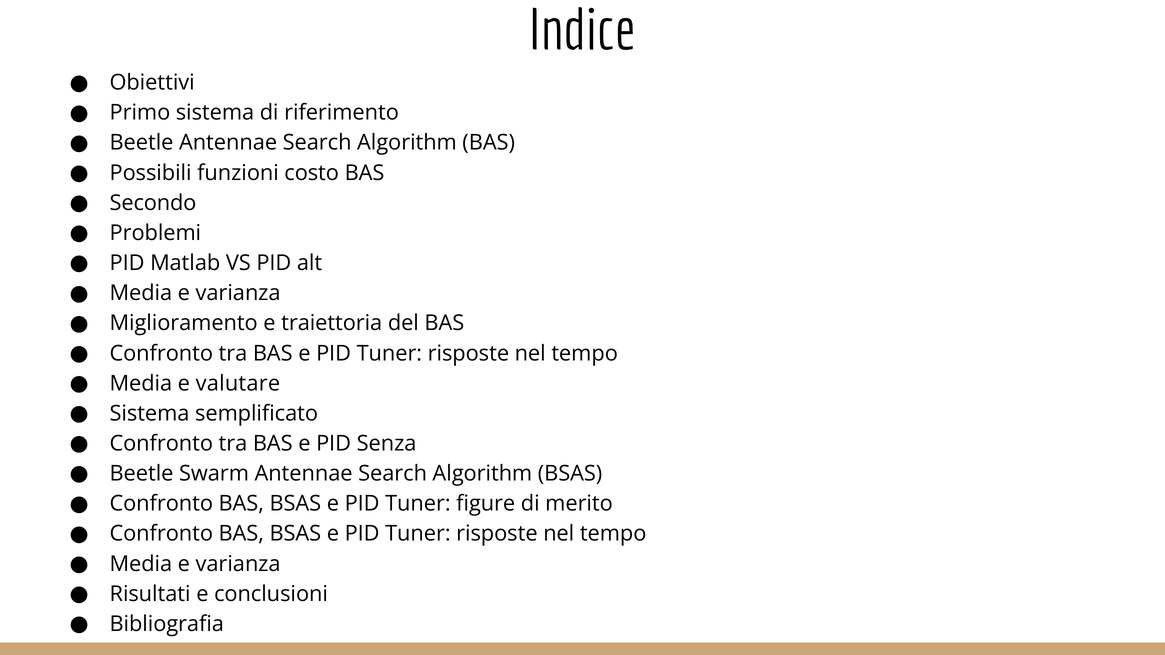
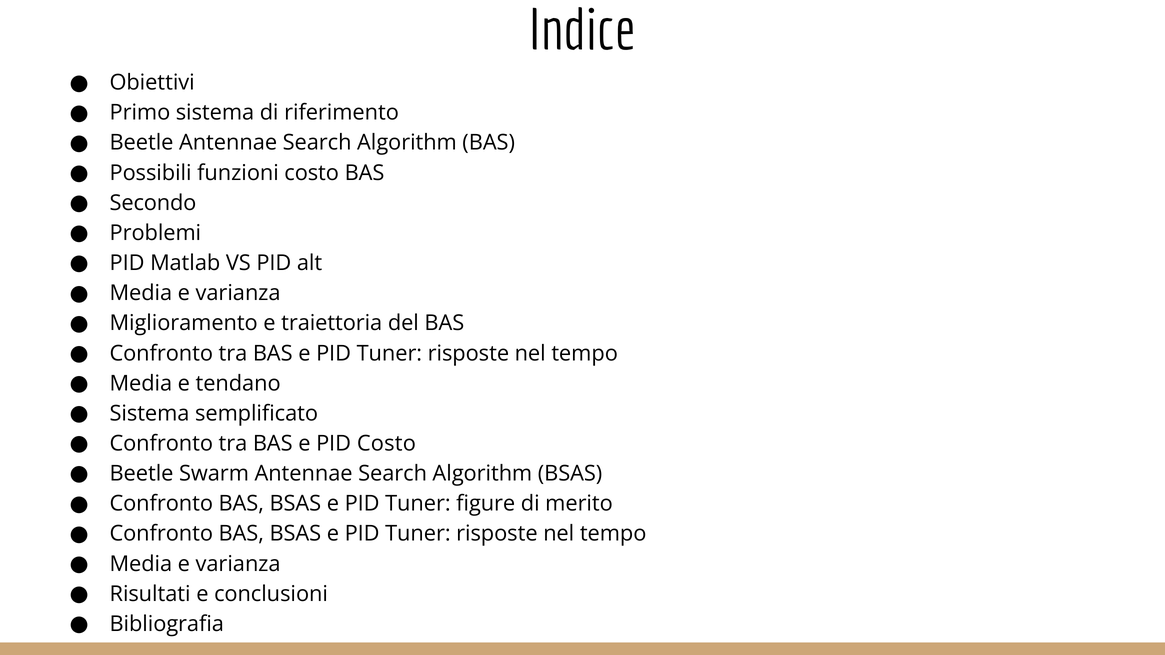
valutare: valutare -> tendano (238, 384)
PID Senza: Senza -> Costo (386, 444)
